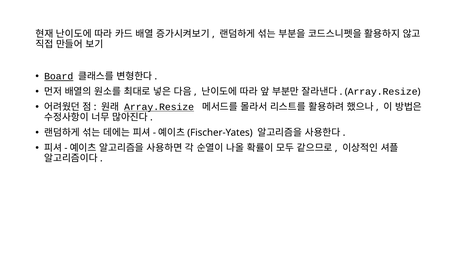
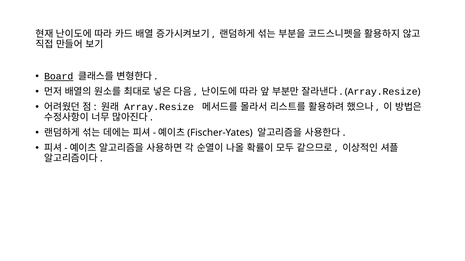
Array.Resize underline: present -> none (159, 107)
